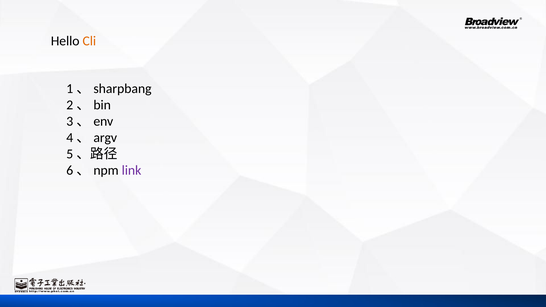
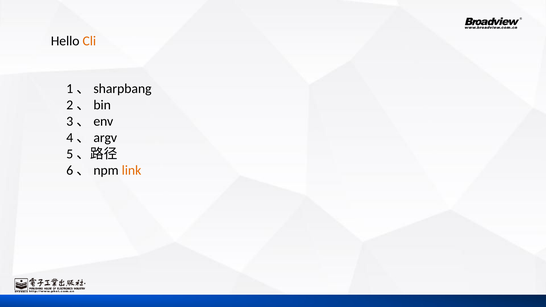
link colour: purple -> orange (132, 171)
